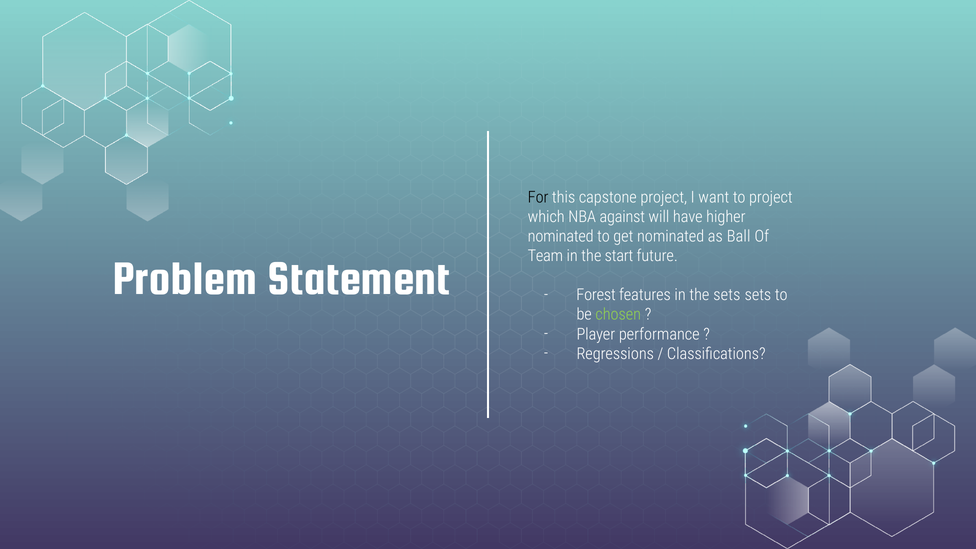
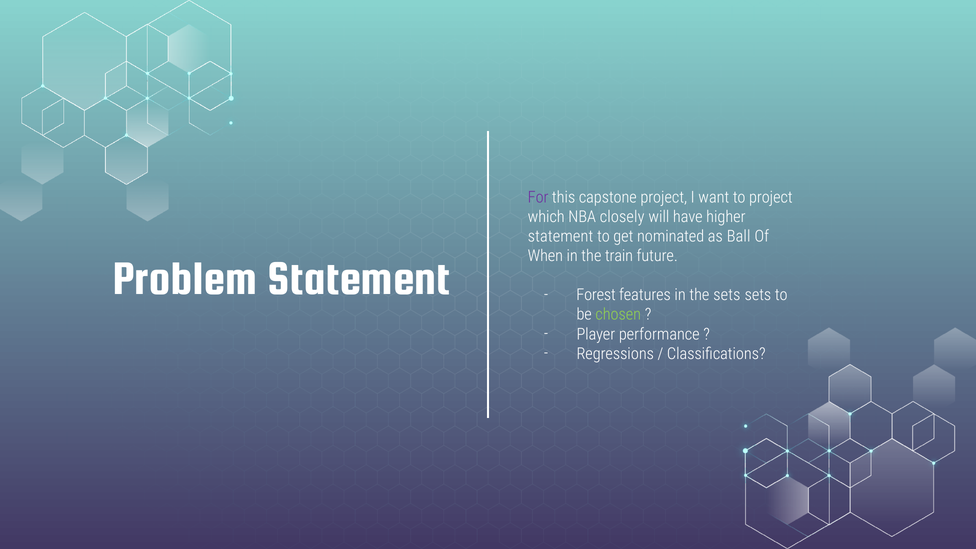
For colour: black -> purple (538, 198)
against: against -> closely (622, 217)
nominated: nominated -> statement (561, 237)
Team: Team -> When (545, 256)
start: start -> train (619, 256)
